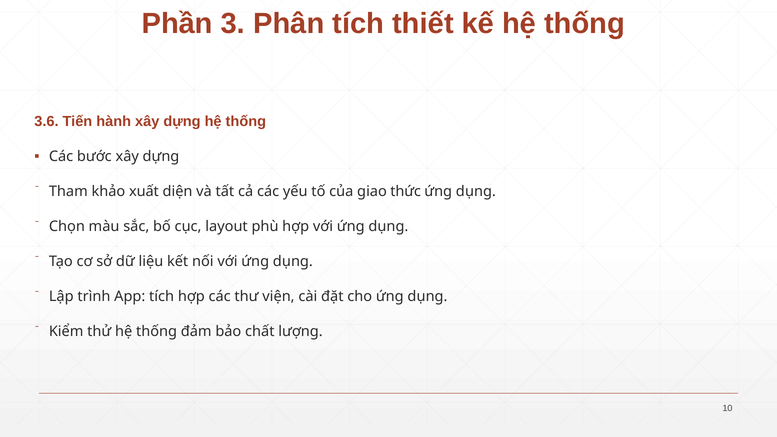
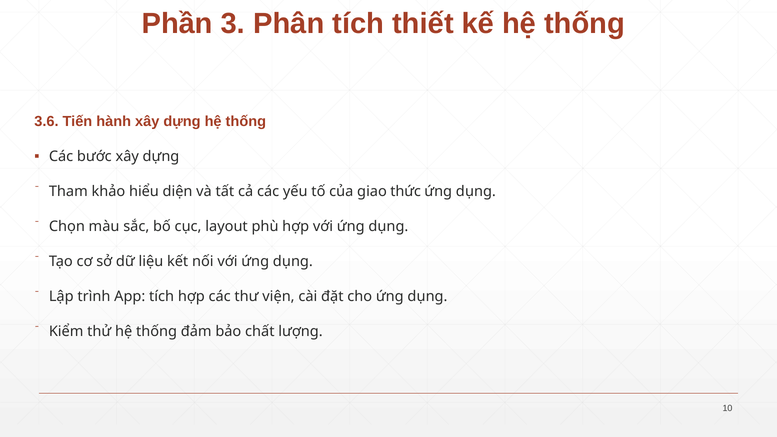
xuất: xuất -> hiểu (144, 191)
